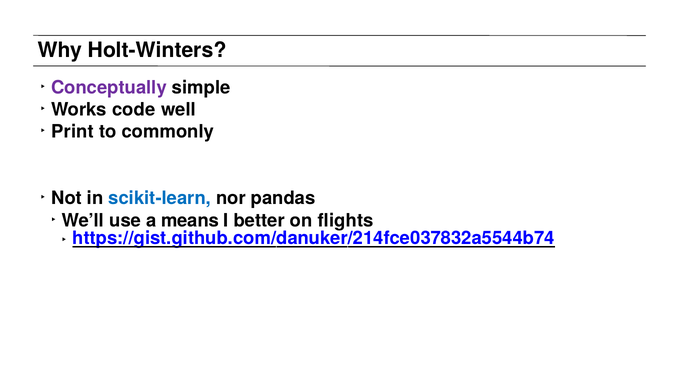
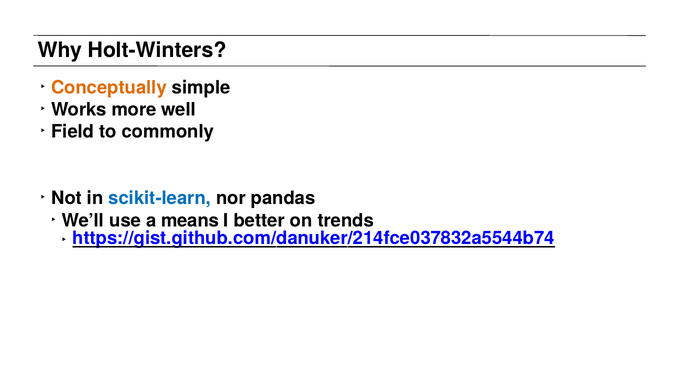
Conceptually colour: purple -> orange (109, 87)
code: code -> more (134, 109)
Print: Print -> Field (73, 132)
flights: flights -> trends (346, 220)
